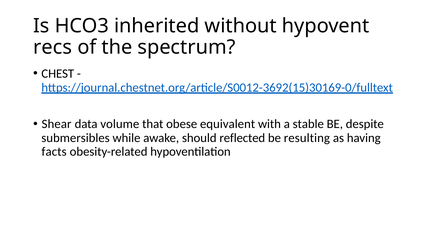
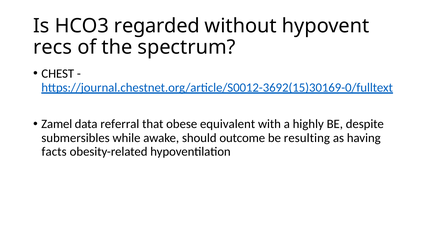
inherited: inherited -> regarded (157, 26)
Shear: Shear -> Zamel (57, 124)
volume: volume -> referral (120, 124)
stable: stable -> highly (308, 124)
reflected: reflected -> outcome (242, 138)
